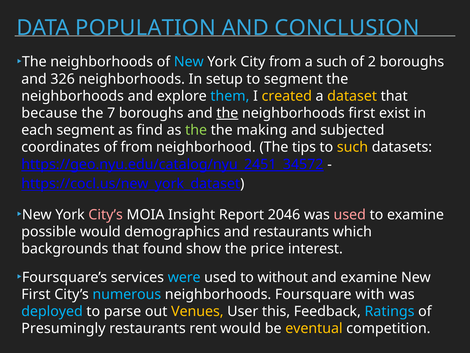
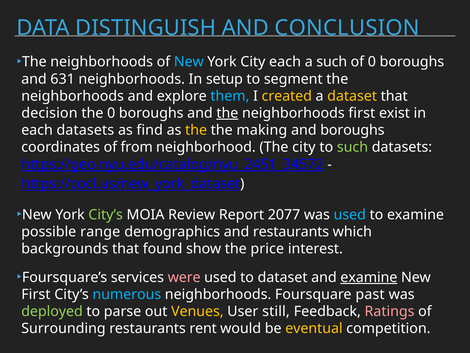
POPULATION: POPULATION -> DISTINGUISH (146, 28)
City from: from -> each (285, 62)
of 2: 2 -> 0 (372, 62)
326: 326 -> 631 (63, 79)
because: because -> decision (49, 113)
the 7: 7 -> 0 (111, 113)
each segment: segment -> datasets (85, 130)
the colour: light green -> yellow (196, 130)
and subjected: subjected -> boroughs (352, 130)
The tips: tips -> city (304, 147)
such colour: yellow -> light green (352, 147)
City’s colour: pink -> light green (106, 214)
Insight: Insight -> Review (192, 214)
2046: 2046 -> 2077 (284, 214)
used colour: pink -> light blue (350, 214)
possible would: would -> range (100, 231)
were colour: light blue -> pink (184, 277)
to without: without -> dataset (283, 277)
examine underline: none -> present (369, 277)
with: with -> past (370, 294)
deployed colour: light blue -> light green (52, 311)
this: this -> still (276, 311)
Ratings colour: light blue -> pink (390, 311)
Presumingly: Presumingly -> Surrounding (63, 328)
